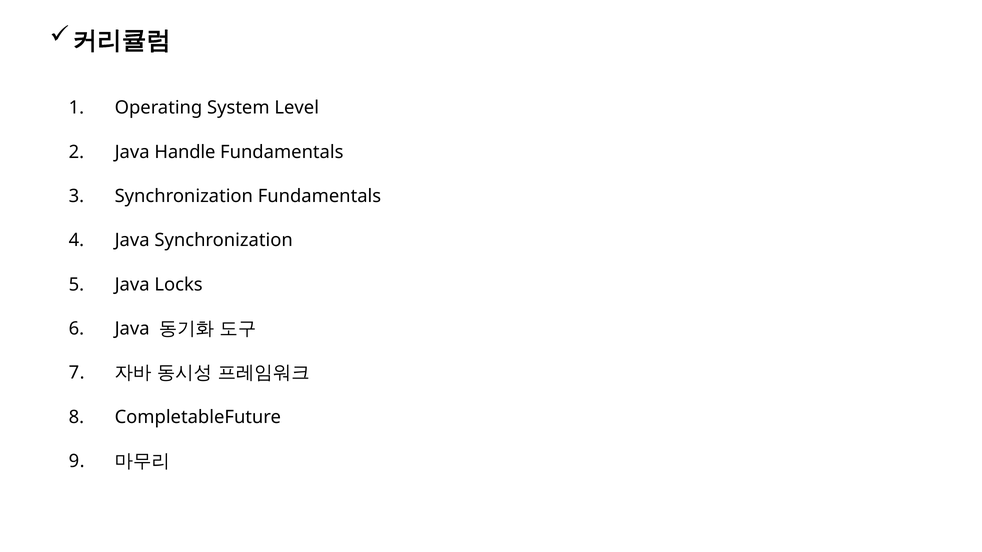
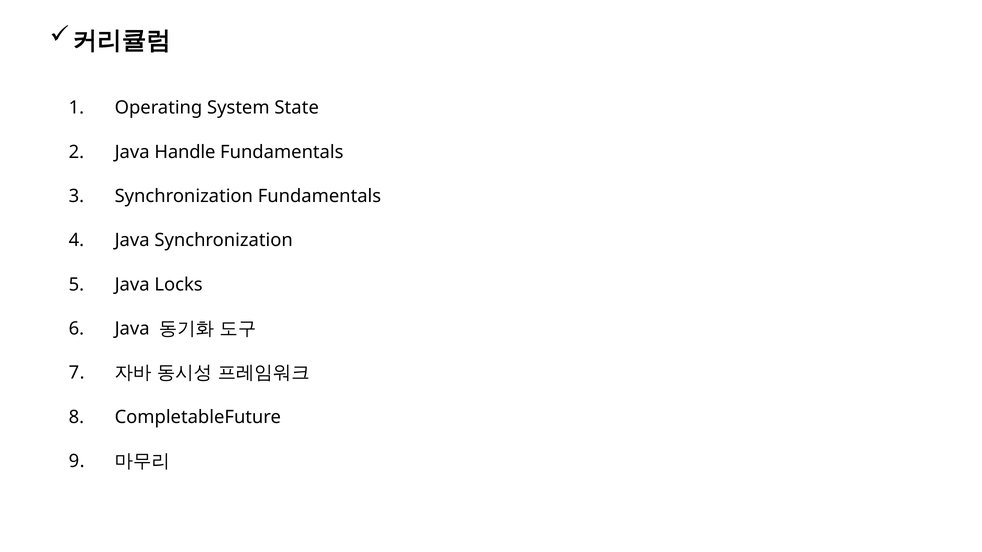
Level: Level -> State (297, 108)
